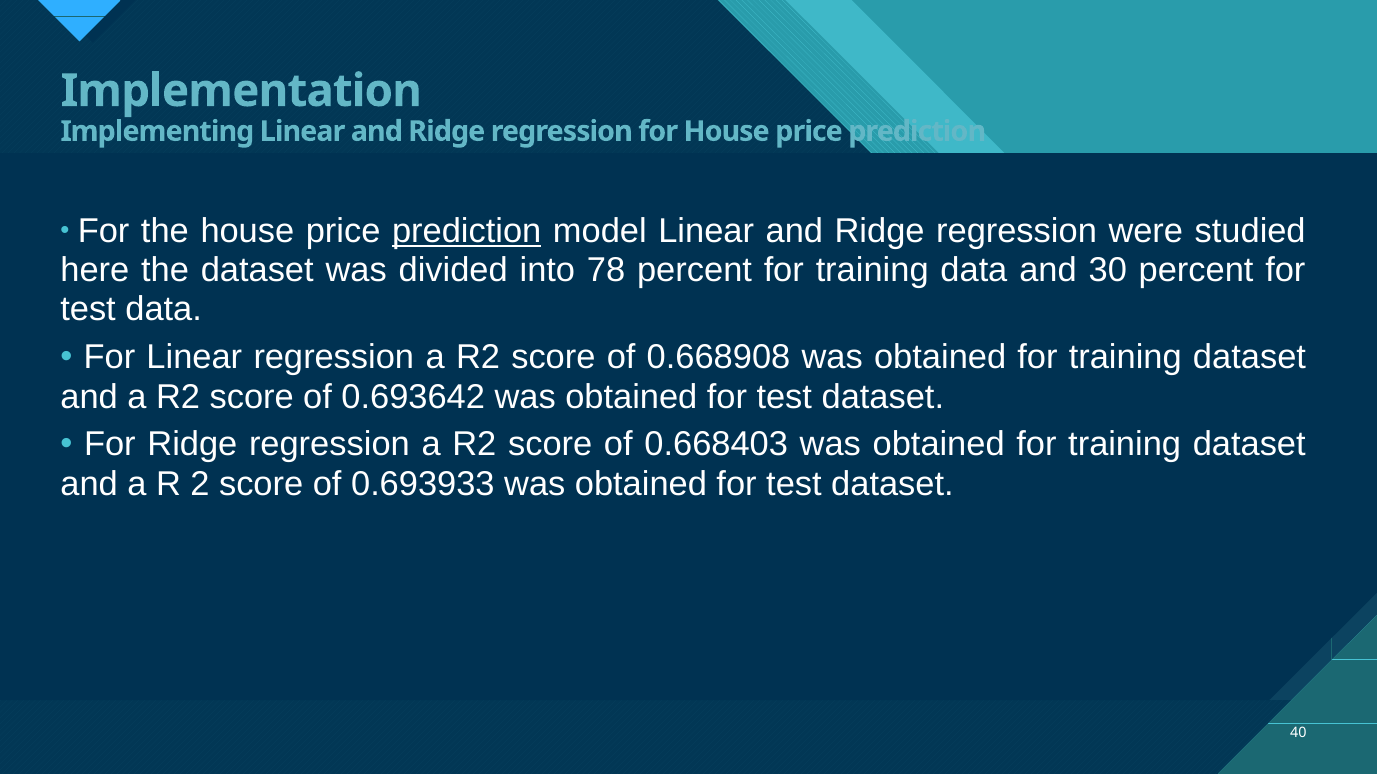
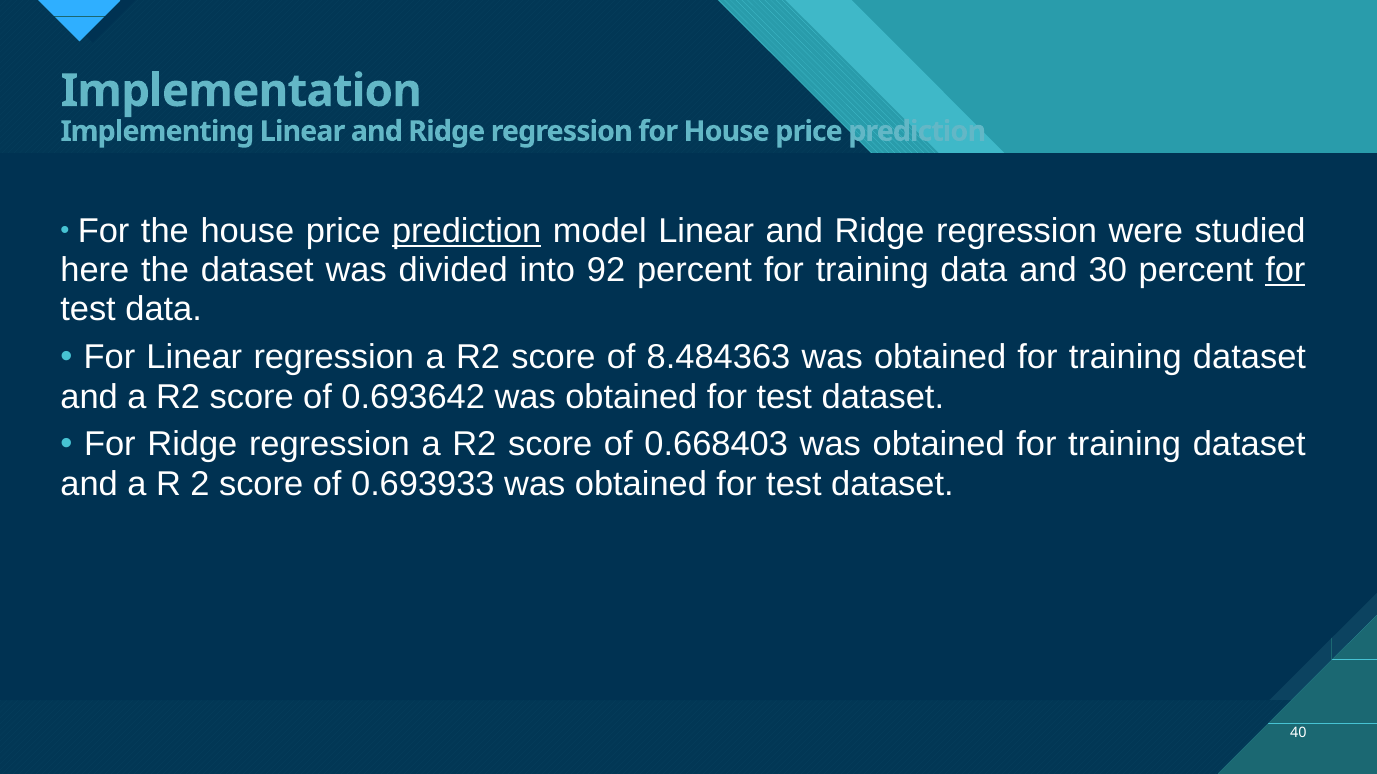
78: 78 -> 92 (606, 271)
for underline: none -> present (1285, 271)
0.668908: 0.668908 -> 8.484363 (719, 358)
